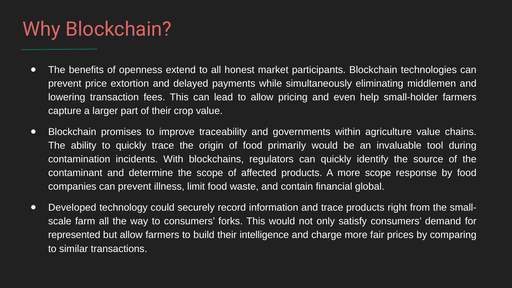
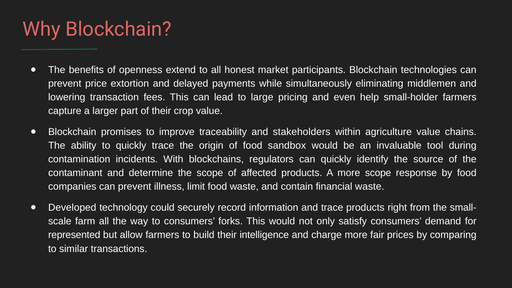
to allow: allow -> large (262, 97)
governments: governments -> stakeholders (302, 132)
primarily: primarily -> sandbox (287, 146)
financial global: global -> waste (370, 187)
